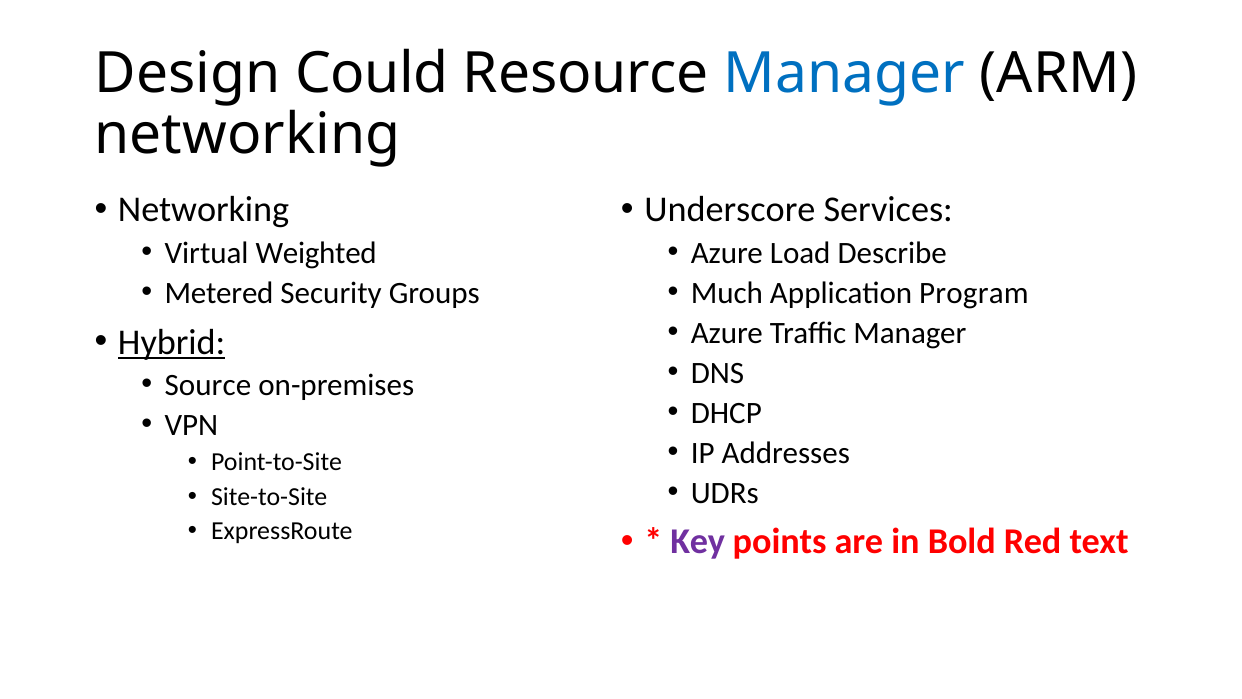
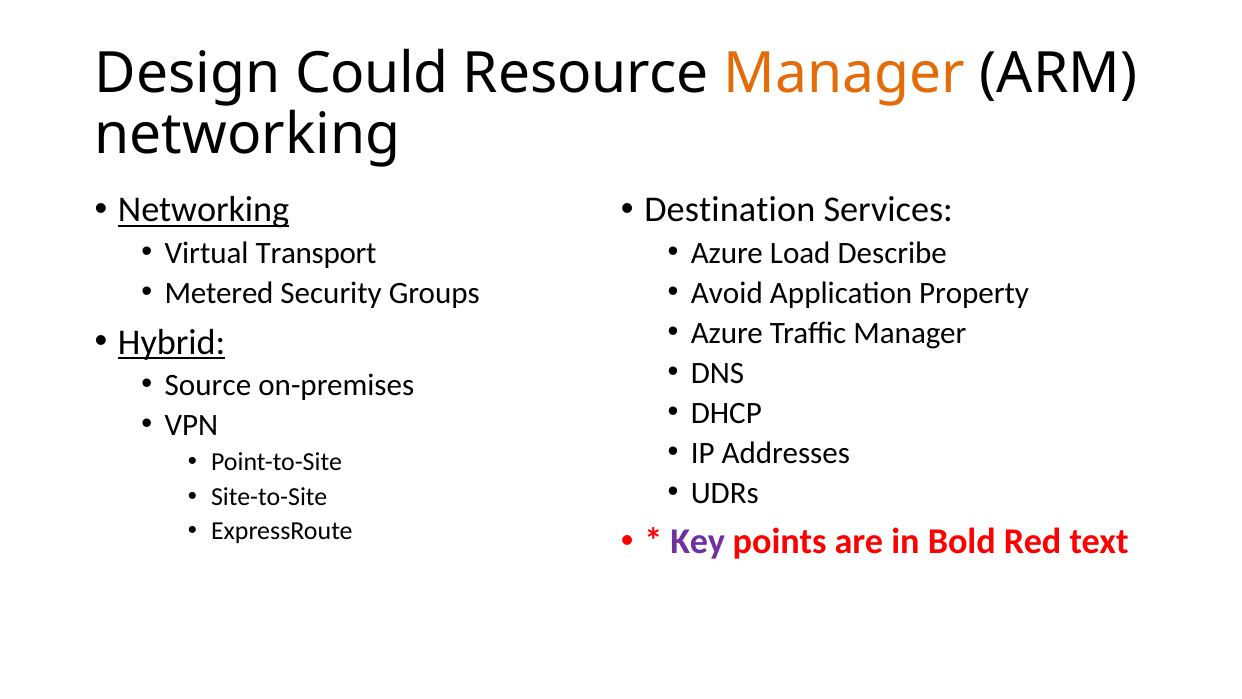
Manager colour: blue -> orange (844, 74)
Networking underline: none -> present (204, 210)
Underscore: Underscore -> Destination (730, 210)
Weighted: Weighted -> Transport (316, 253)
Much: Much -> Avoid (727, 293)
Program: Program -> Property (974, 293)
